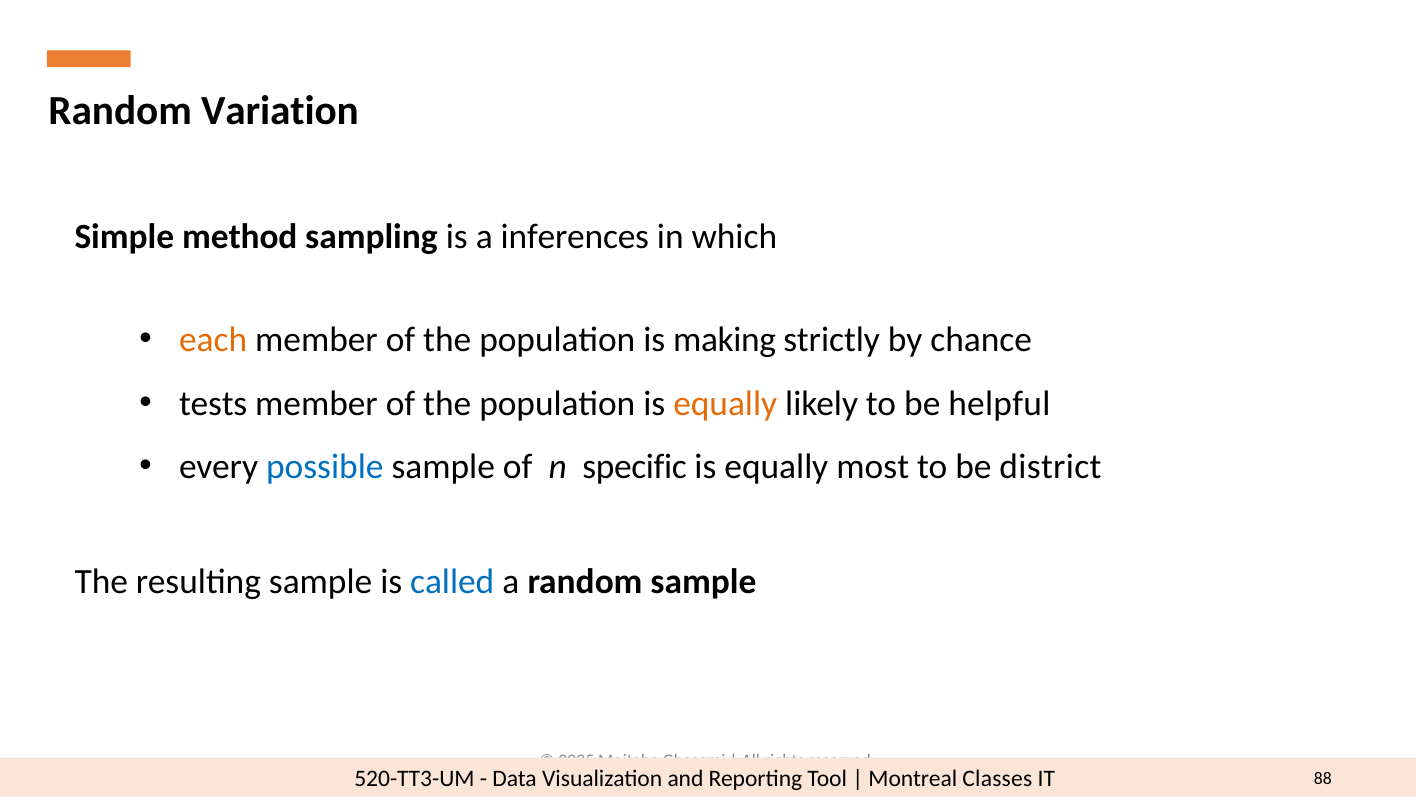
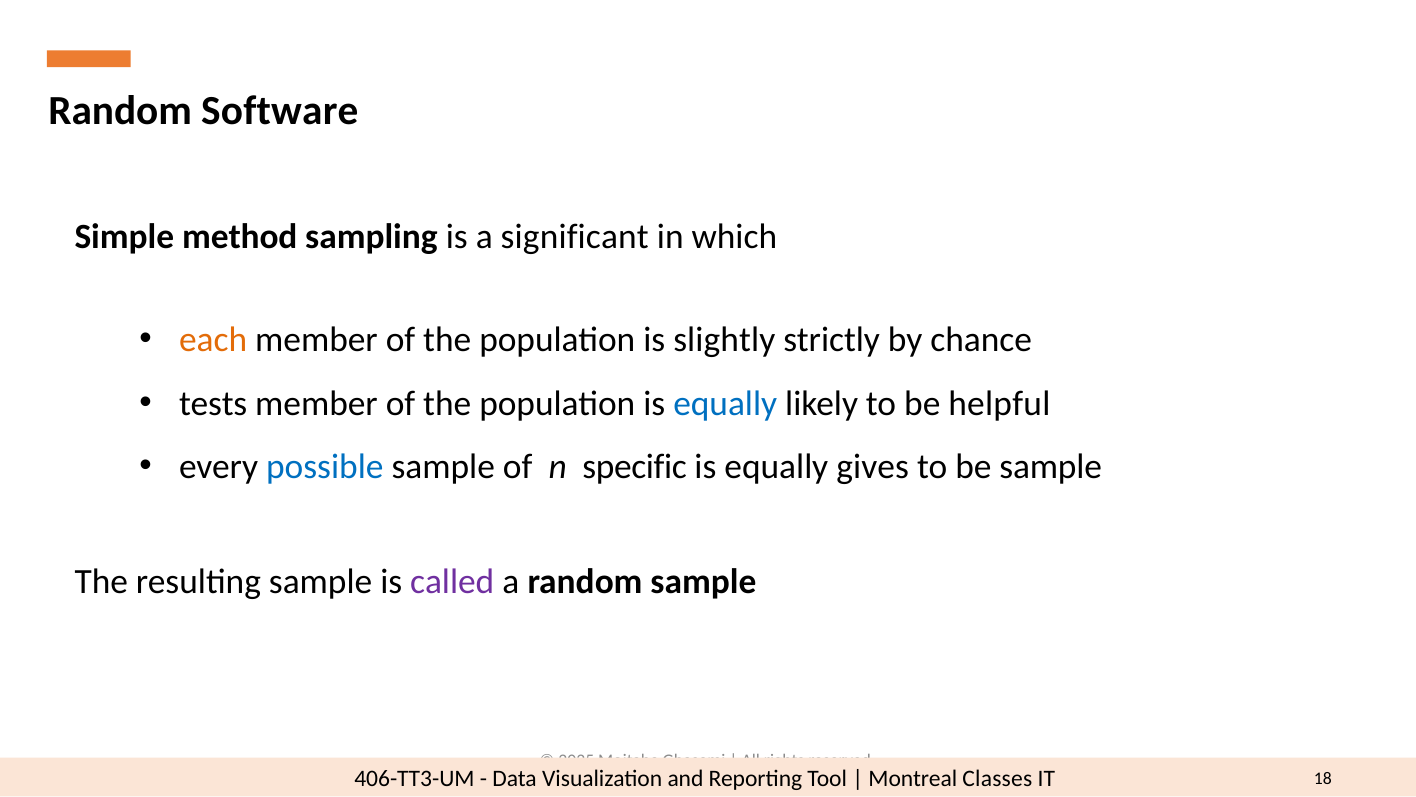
Variation: Variation -> Software (280, 111)
inferences: inferences -> significant (575, 237)
making: making -> slightly (724, 339)
equally colour: orange -> blue (725, 403)
most: most -> gives (873, 467)
be district: district -> sample (1051, 467)
called colour: blue -> purple (452, 581)
520-TT3-UM: 520-TT3-UM -> 406-TT3-UM (414, 778)
88: 88 -> 18 (1323, 778)
